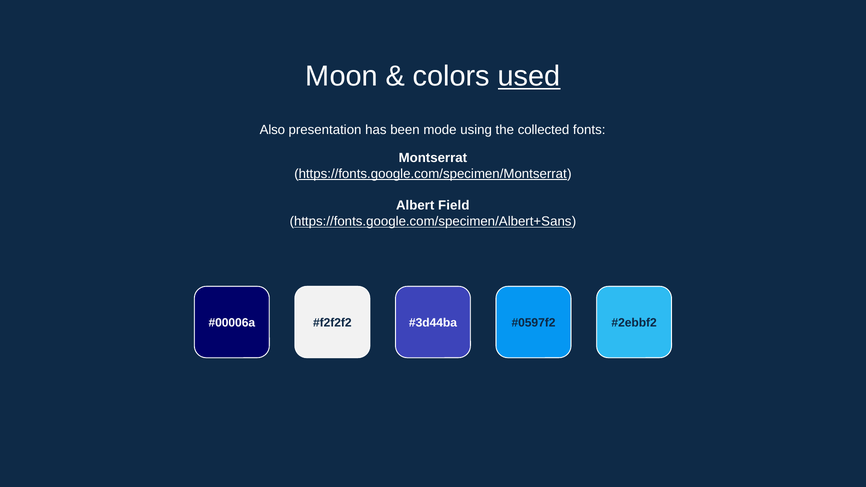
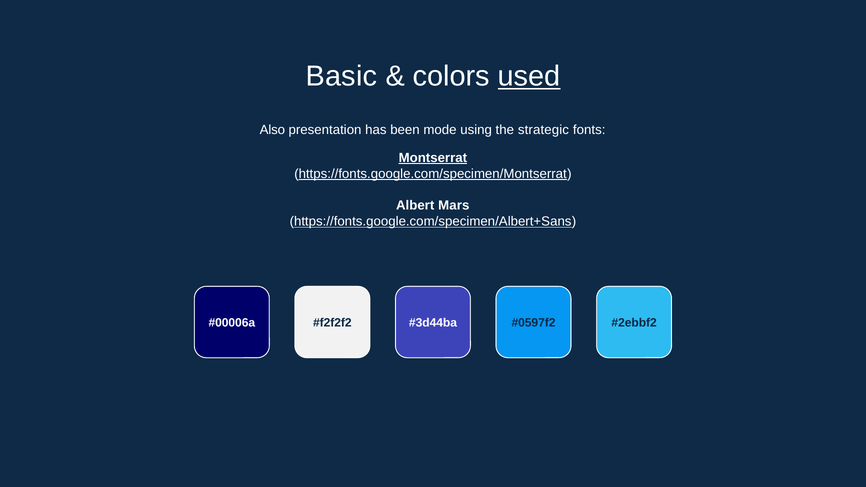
Moon: Moon -> Basic (341, 76)
collected: collected -> strategic (543, 130)
Montserrat underline: none -> present (433, 158)
Field: Field -> Mars (454, 206)
